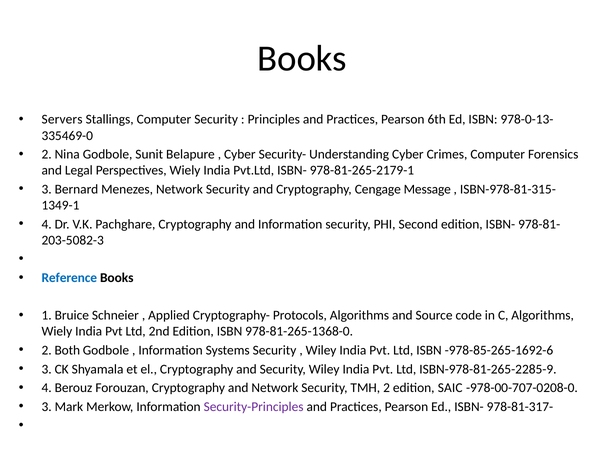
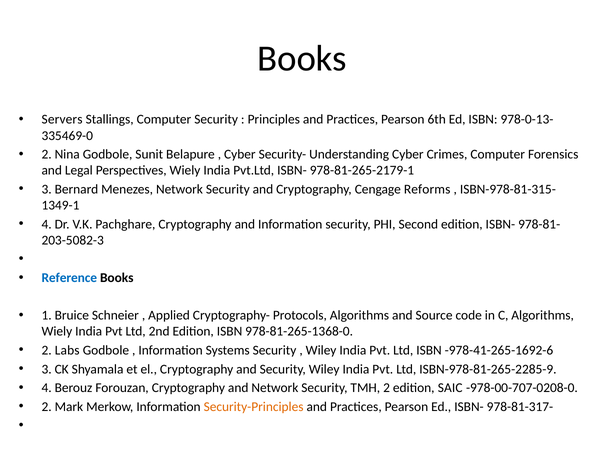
Message: Message -> Reforms (427, 189)
Both: Both -> Labs (67, 350)
-978-85-265-1692-6: -978-85-265-1692-6 -> -978-41-265-1692-6 (499, 350)
3: 3 -> 2 (47, 407)
Security-Principles colour: purple -> orange (254, 407)
